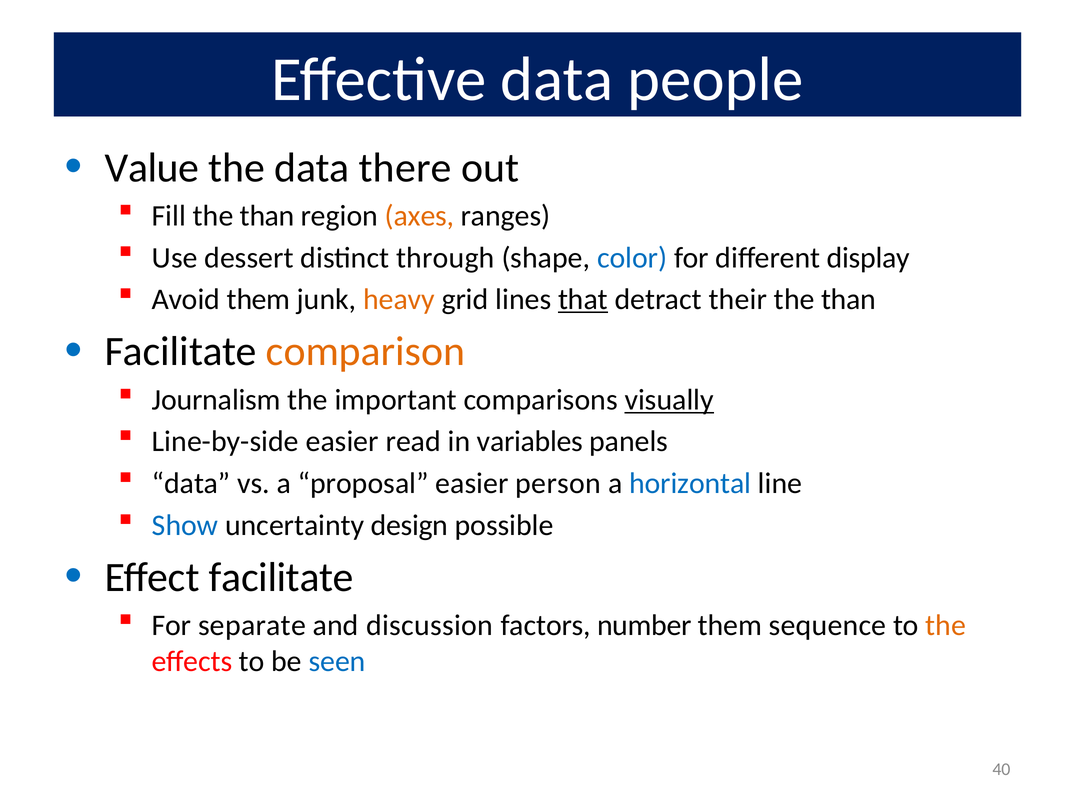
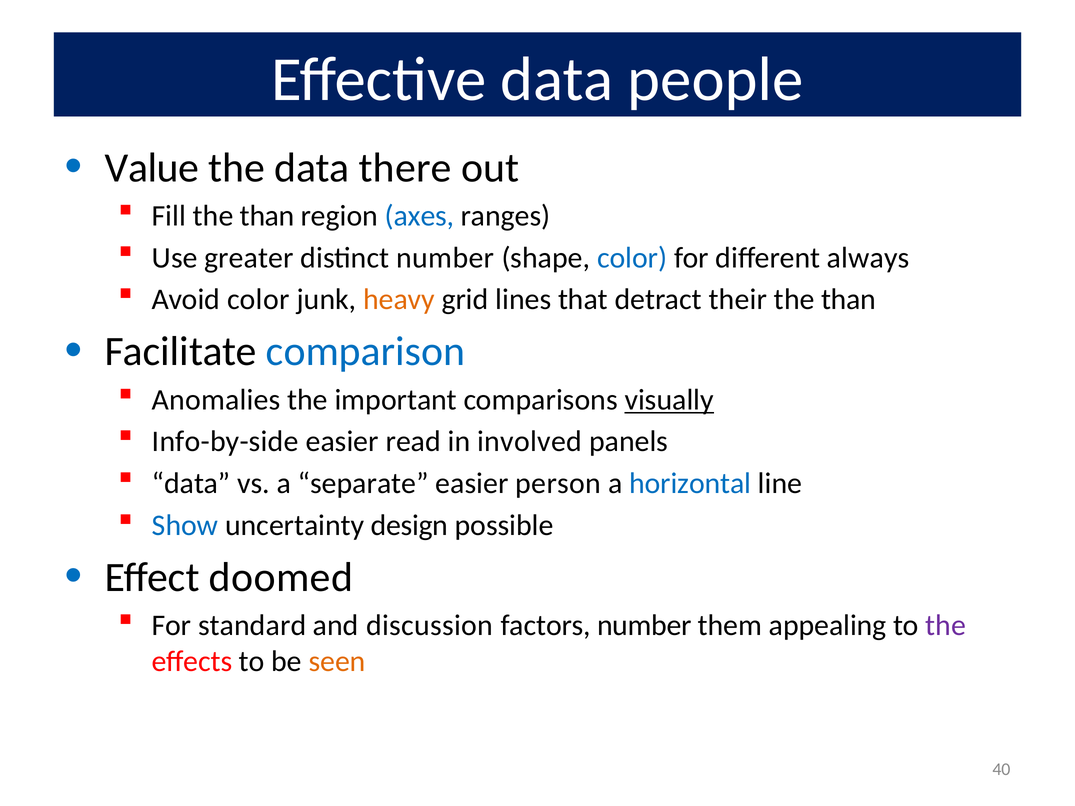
axes colour: orange -> blue (420, 216)
dessert: dessert -> greater (249, 258)
distinct through: through -> number (445, 258)
display: display -> always (868, 258)
Avoid them: them -> color (258, 300)
that underline: present -> none (583, 300)
comparison colour: orange -> blue (365, 352)
Journalism: Journalism -> Anomalies (216, 400)
Line-by-side: Line-by-side -> Info-by-side (225, 442)
variables: variables -> involved (530, 442)
proposal: proposal -> separate (363, 484)
Effect facilitate: facilitate -> doomed (281, 578)
separate: separate -> standard (252, 626)
sequence: sequence -> appealing (828, 626)
the colour: orange -> purple (946, 626)
seen colour: blue -> orange (337, 662)
